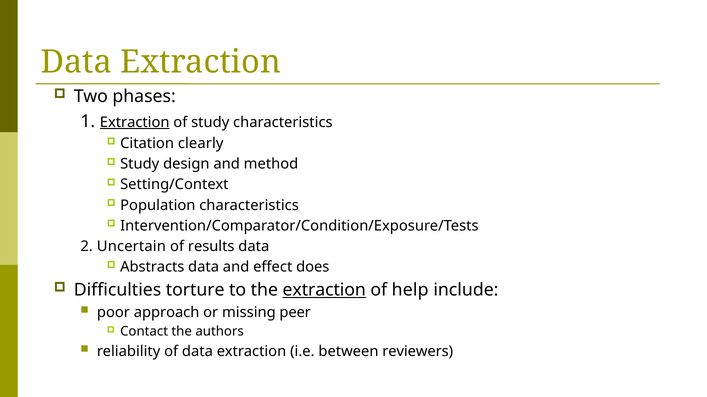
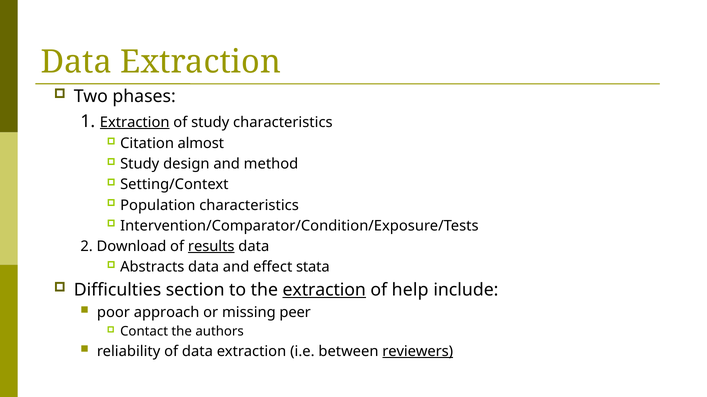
clearly: clearly -> almost (201, 144)
Uncertain: Uncertain -> Download (131, 247)
results underline: none -> present (211, 247)
does: does -> stata (313, 267)
torture: torture -> section (195, 291)
reviewers underline: none -> present (418, 352)
